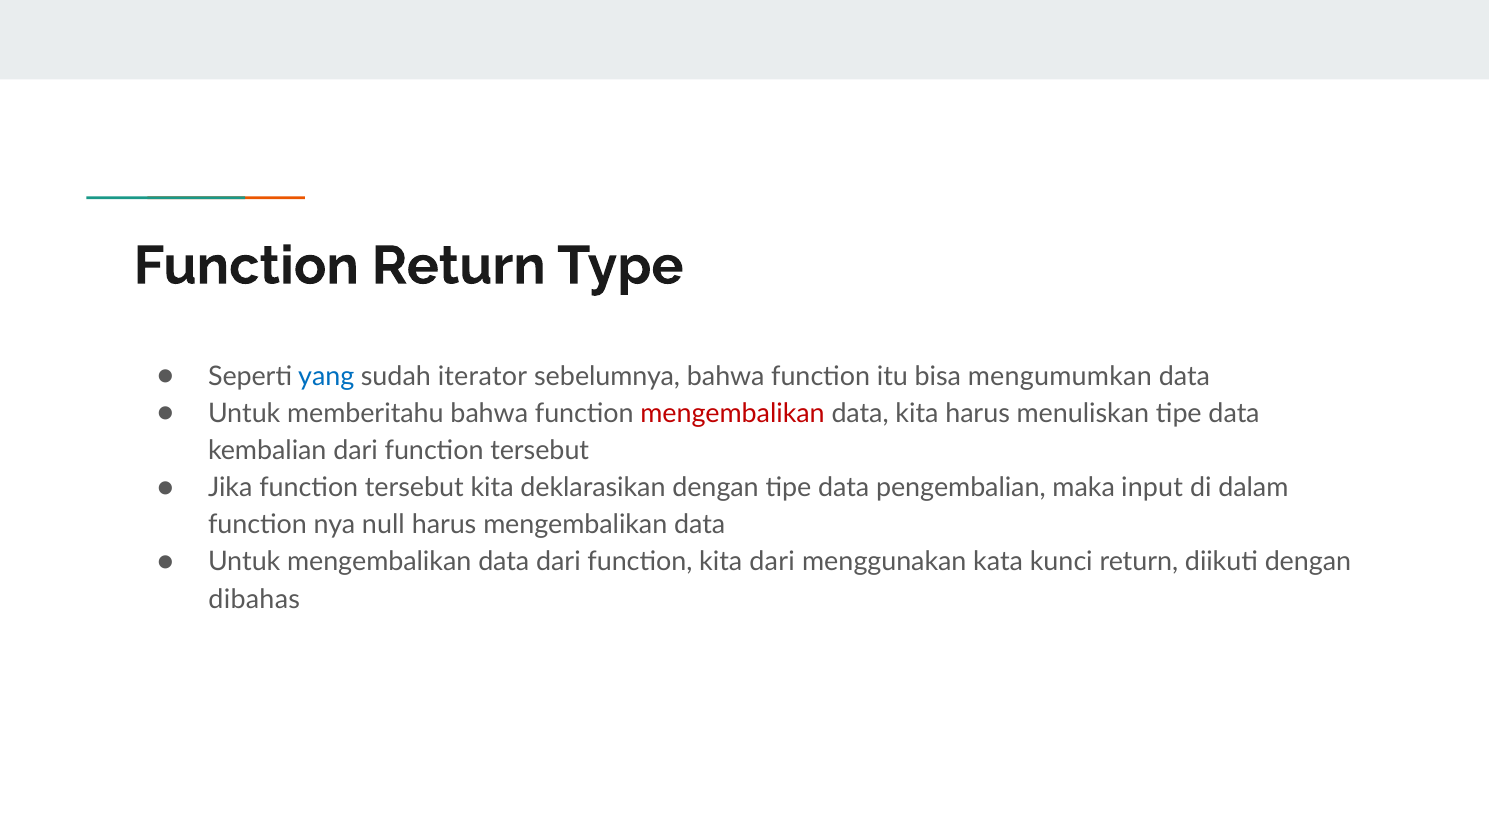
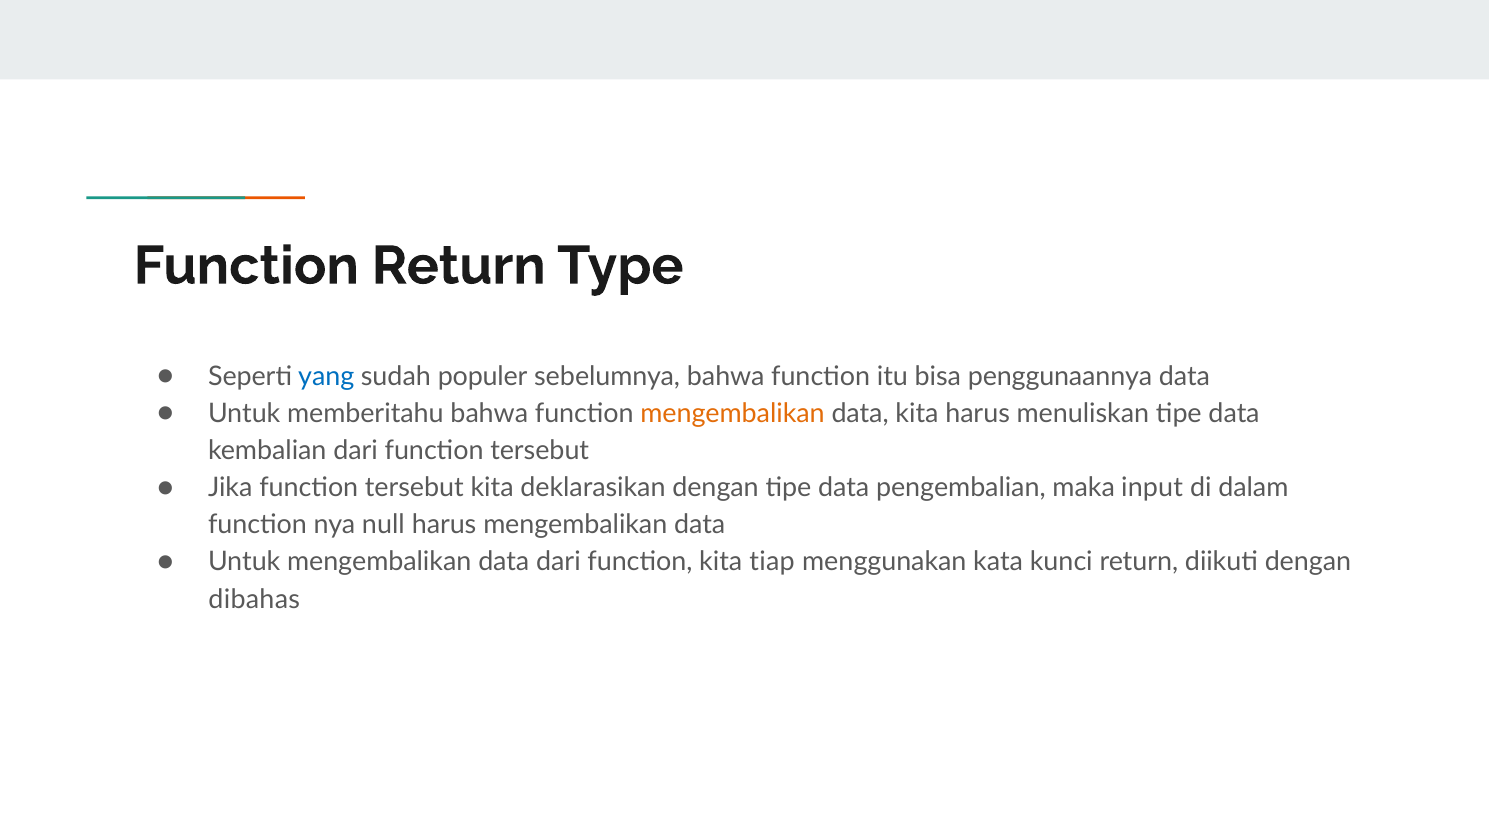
iterator: iterator -> populer (483, 376)
mengumumkan: mengumumkan -> penggunaannya (1060, 376)
mengembalikan colour: red -> orange (733, 413)
kita dari: dari -> tiap (772, 562)
